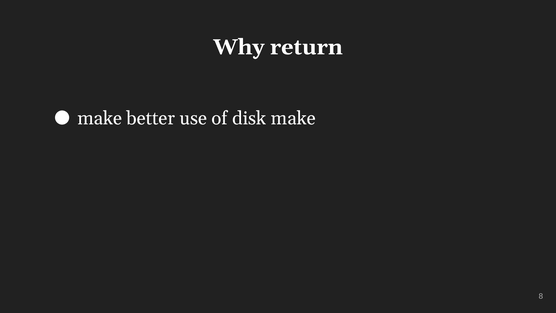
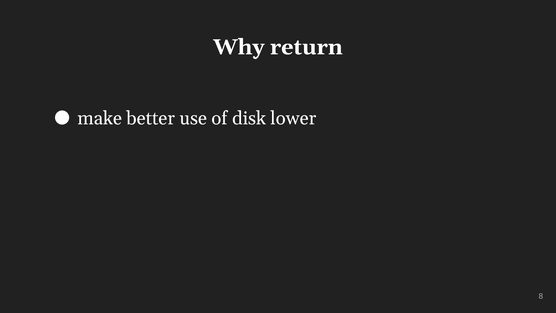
disk make: make -> lower (293, 118)
